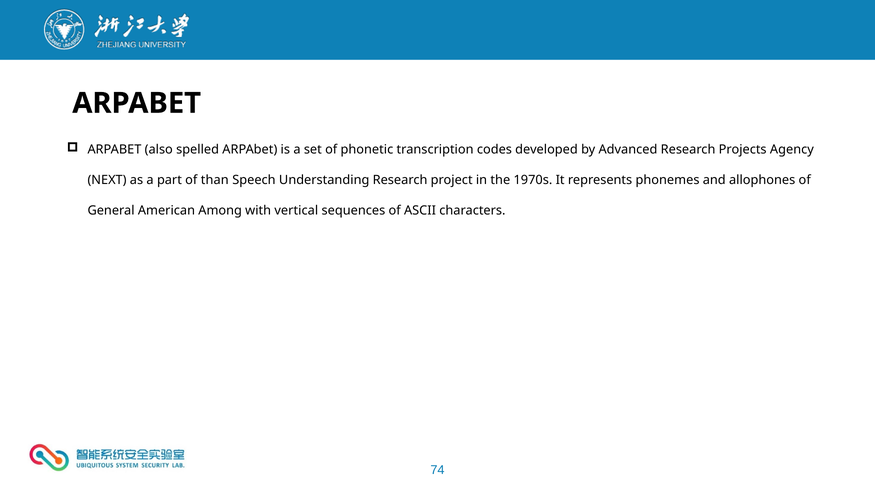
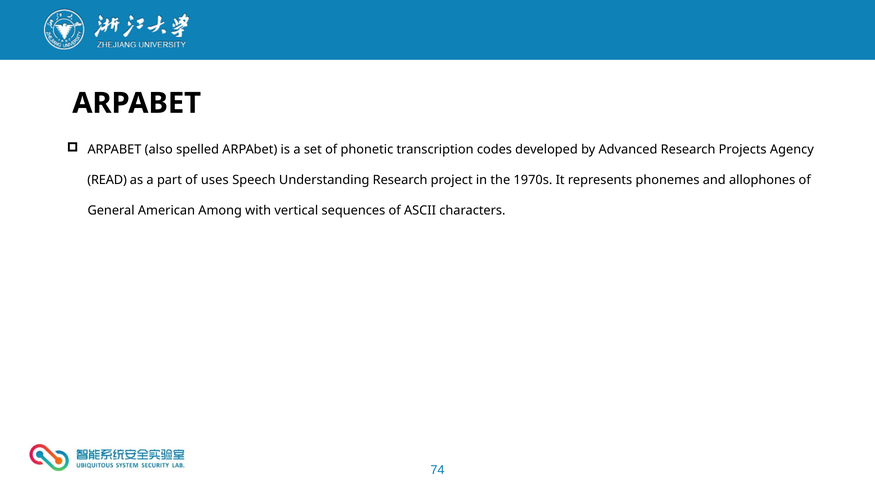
NEXT: NEXT -> READ (107, 180)
than: than -> uses (215, 180)
